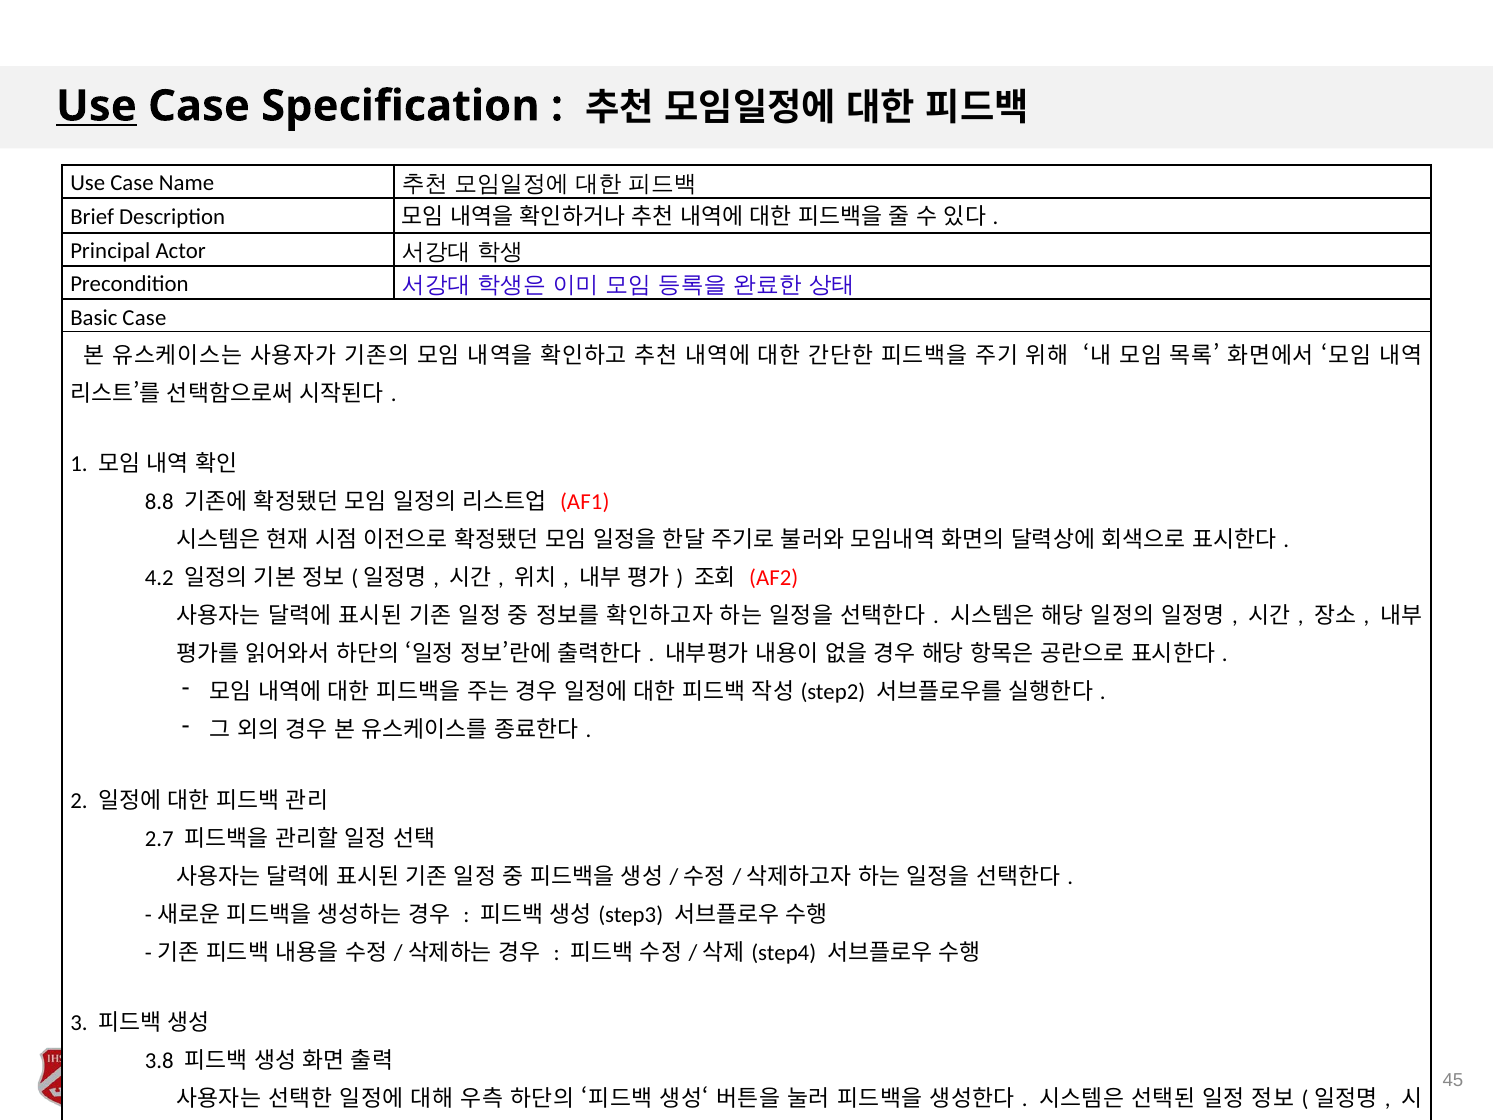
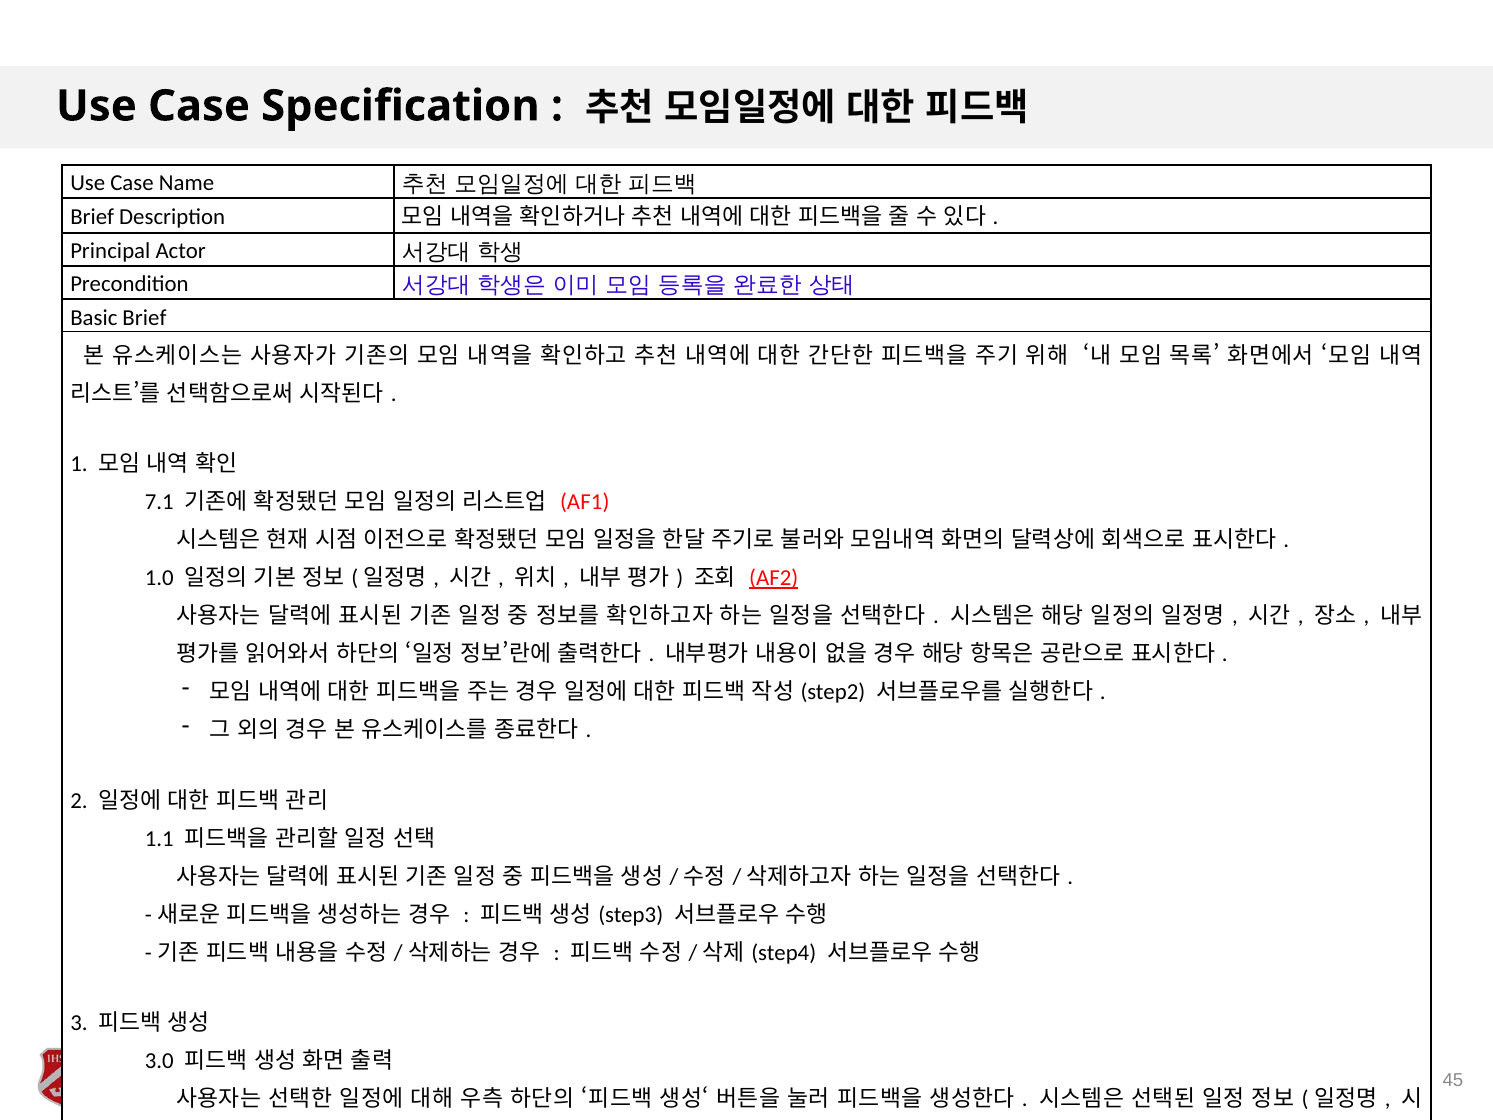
Use underline: present -> none (96, 106)
Basic Case: Case -> Brief (144, 318)
8.8: 8.8 -> 7.1 (159, 502)
4.2: 4.2 -> 1.0 (159, 578)
AF2 underline: none -> present (774, 578)
2.7: 2.7 -> 1.1 (159, 838)
3.8: 3.8 -> 3.0 (159, 1061)
